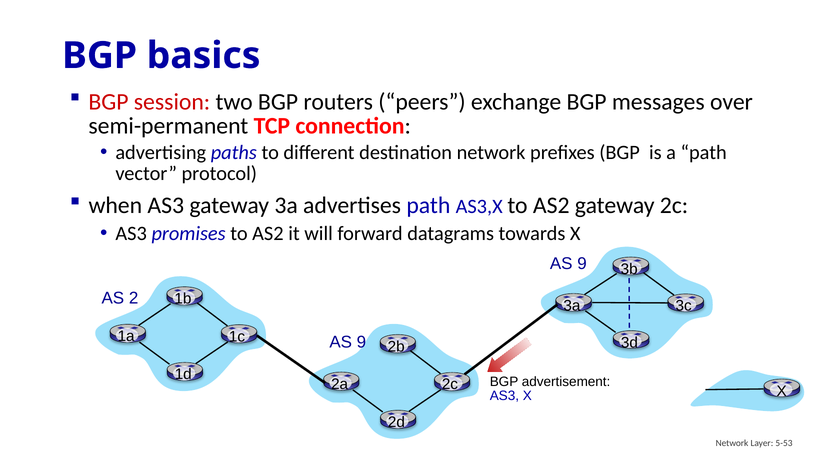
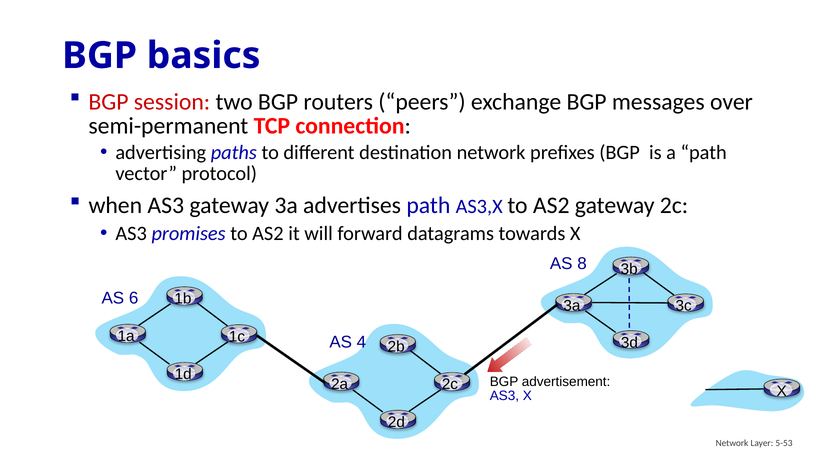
9: 9 -> 8 (582, 264)
2: 2 -> 6 (134, 298)
9: 9 -> 4 (361, 342)
